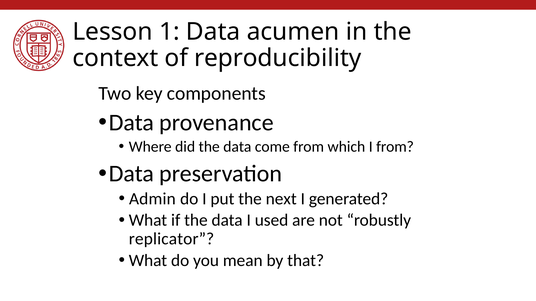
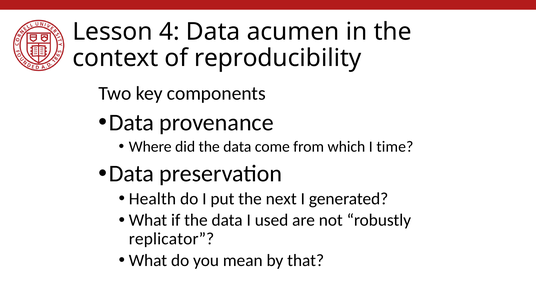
1: 1 -> 4 (169, 32)
I from: from -> time (395, 147)
Admin: Admin -> Health (152, 199)
